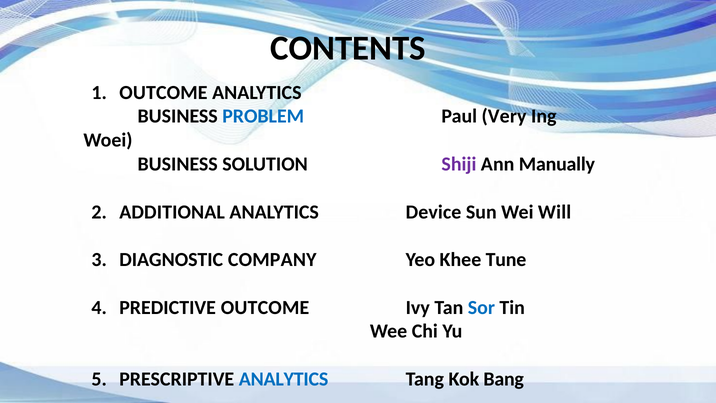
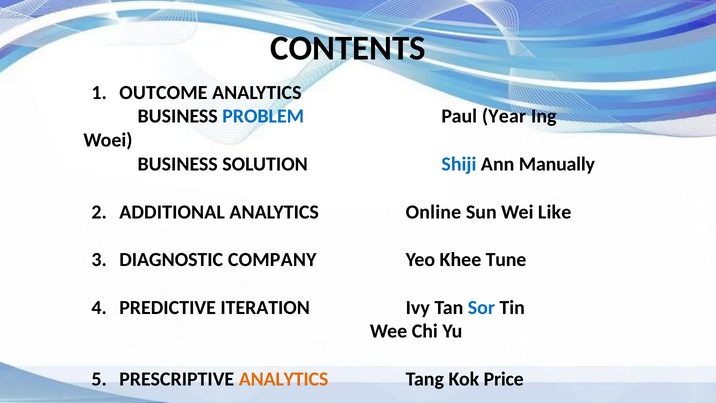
Very: Very -> Year (504, 116)
Shiji colour: purple -> blue (459, 164)
Device: Device -> Online (433, 212)
Will: Will -> Like (555, 212)
PREDICTIVE OUTCOME: OUTCOME -> ITERATION (265, 307)
ANALYTICS colour: blue -> orange (284, 379)
Bang: Bang -> Price (504, 379)
